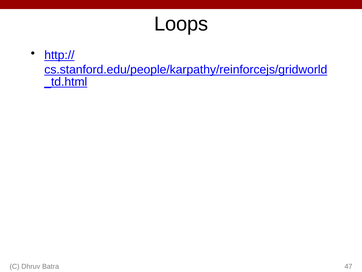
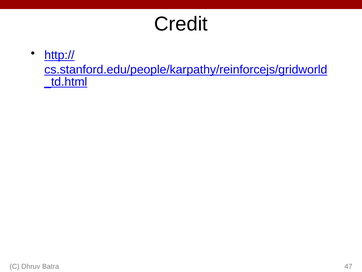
Loops: Loops -> Credit (181, 24)
